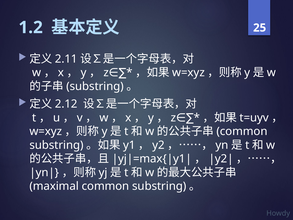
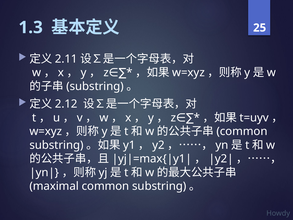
1.2: 1.2 -> 1.3 (31, 27)
